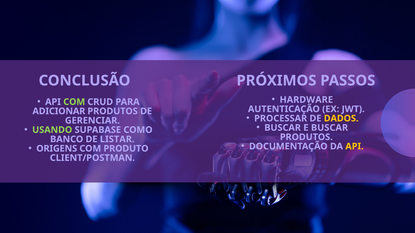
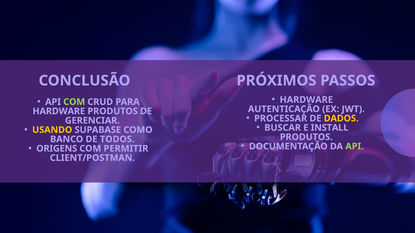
ADICIONAR: ADICIONAR -> HARDWARE (59, 111)
E BUSCAR: BUSCAR -> INSTALL (330, 128)
USANDO colour: light green -> yellow (52, 130)
LISTAR: LISTAR -> TODOS (117, 139)
API colour: yellow -> light green (354, 147)
PRODUTO: PRODUTO -> PERMITIR (126, 149)
